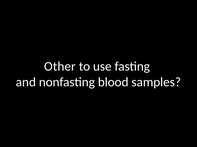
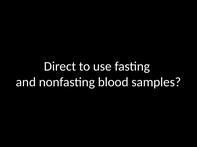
Other: Other -> Direct (60, 67)
